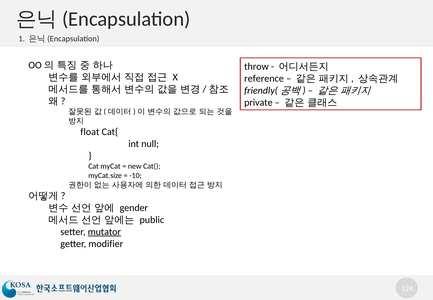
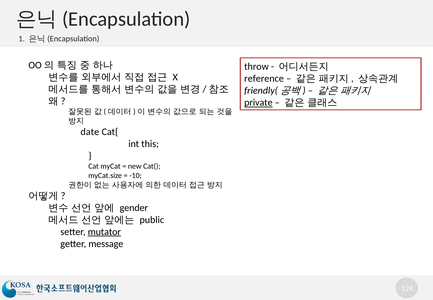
private underline: none -> present (258, 102)
float: float -> date (90, 132)
null: null -> this (150, 144)
modifier: modifier -> message (106, 244)
